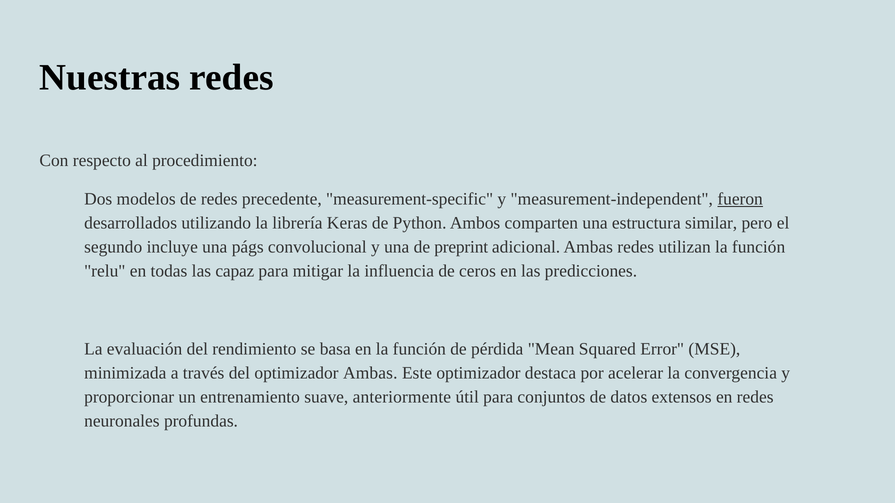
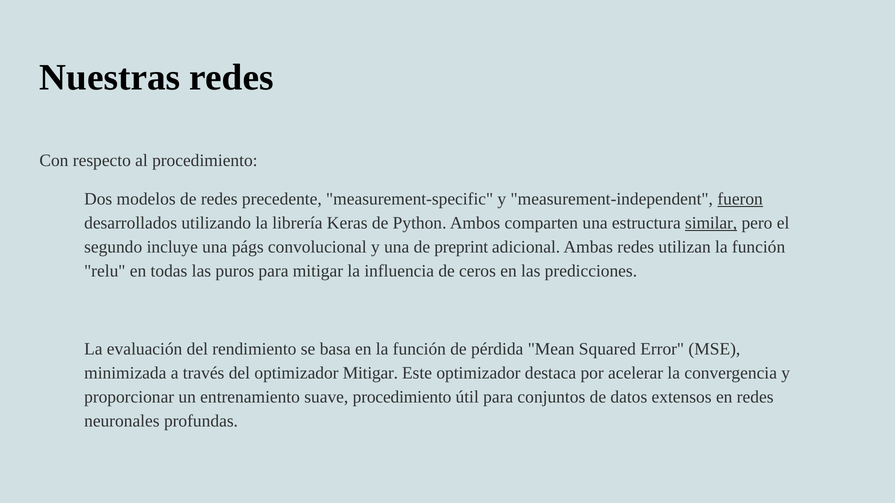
similar underline: none -> present (711, 223)
capaz: capaz -> puros (235, 271)
optimizador Ambas: Ambas -> Mitigar (370, 373)
suave anteriormente: anteriormente -> procedimiento (402, 397)
